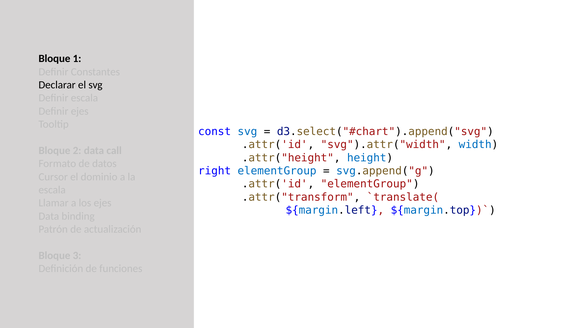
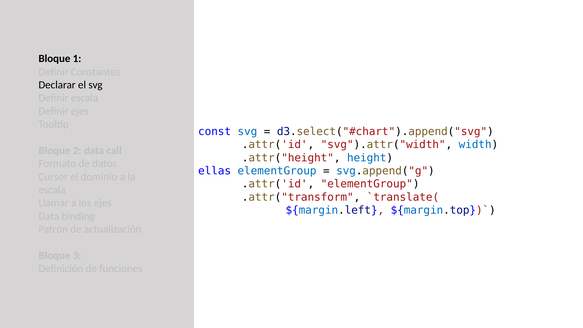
right: right -> ellas (215, 171)
